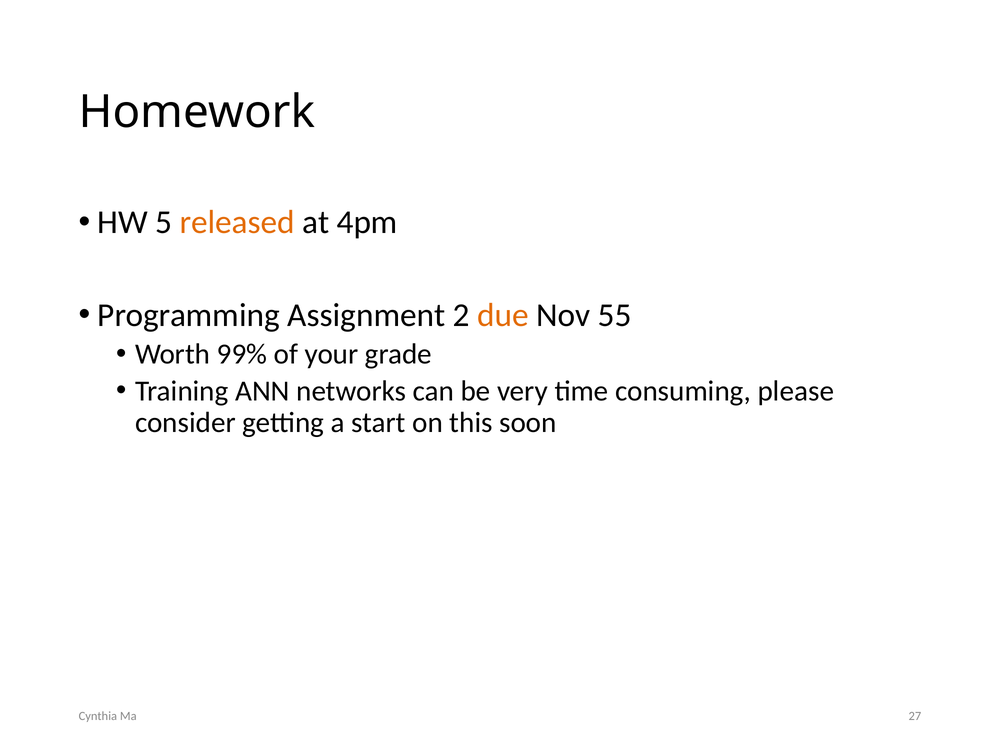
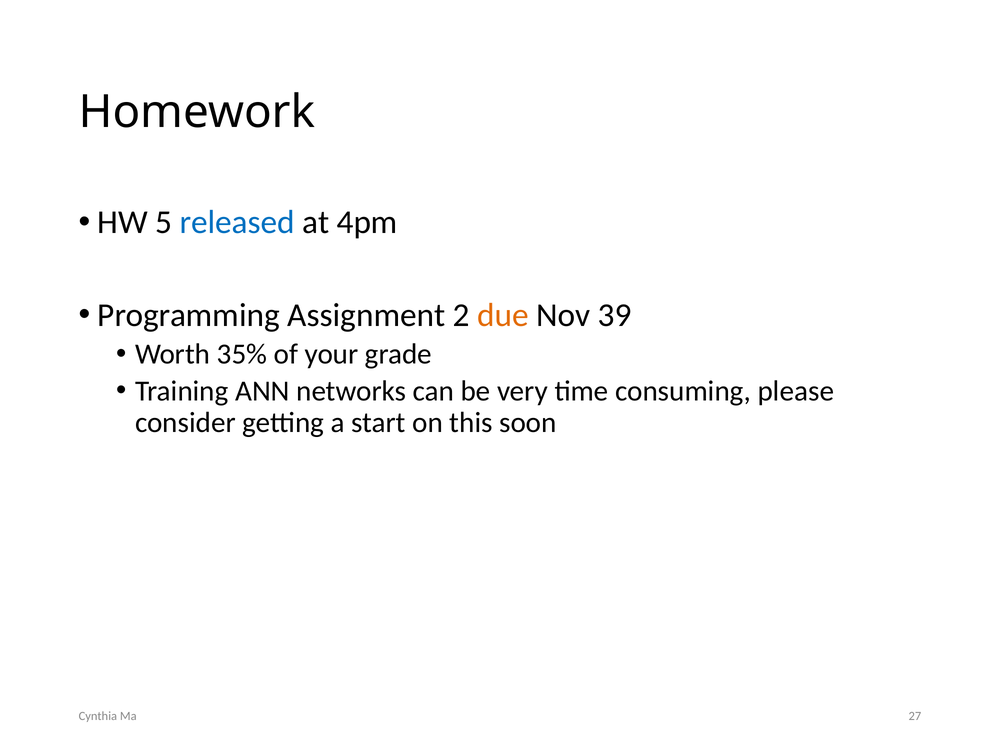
released colour: orange -> blue (237, 222)
55: 55 -> 39 (615, 315)
99%: 99% -> 35% (242, 354)
